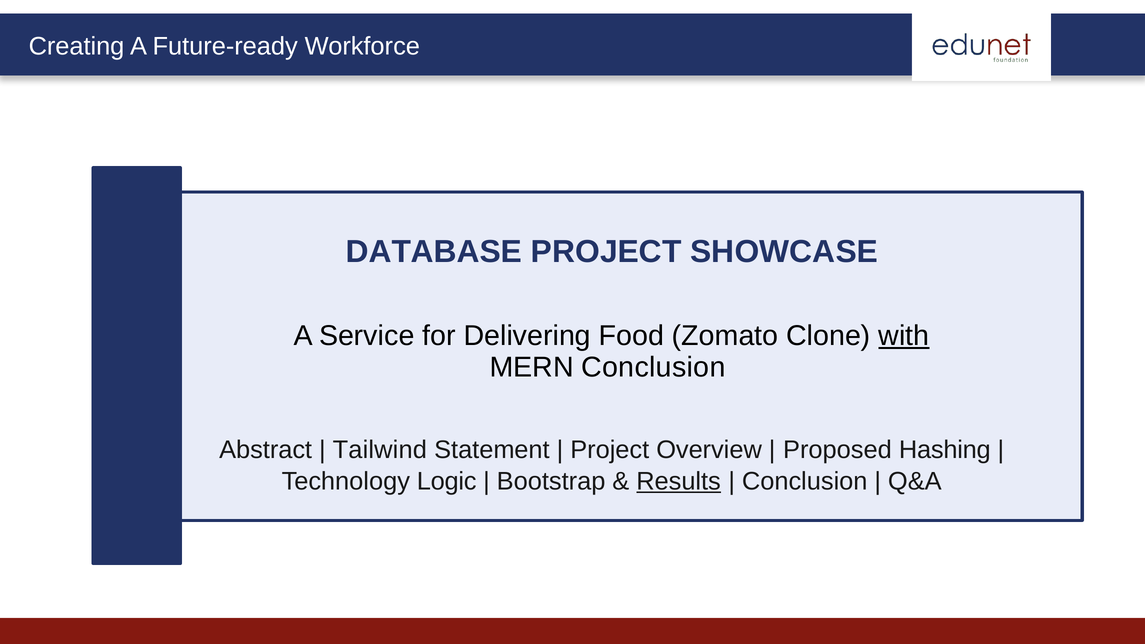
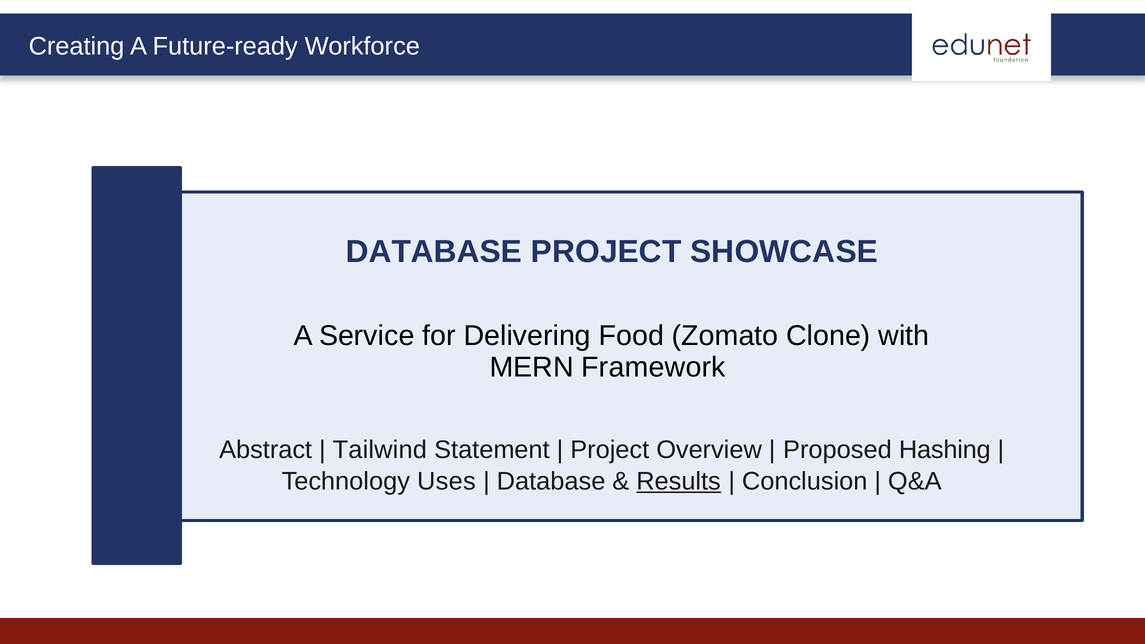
with underline: present -> none (904, 336)
MERN Conclusion: Conclusion -> Framework (653, 368)
Logic: Logic -> Uses (446, 482)
Bootstrap: Bootstrap -> Database (551, 482)
